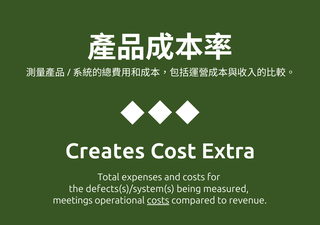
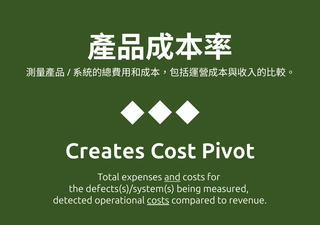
Extra: Extra -> Pivot (228, 152)
and underline: none -> present (172, 178)
meetings: meetings -> detected (73, 201)
